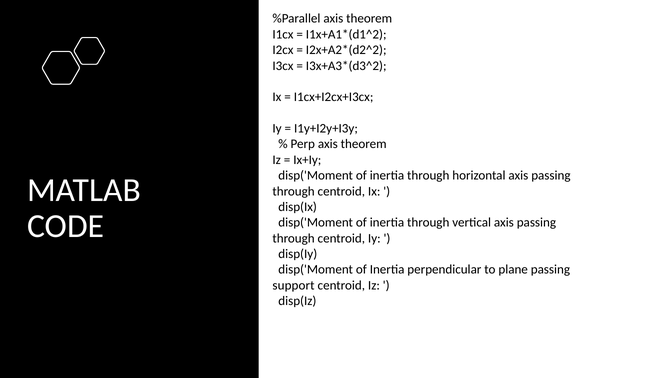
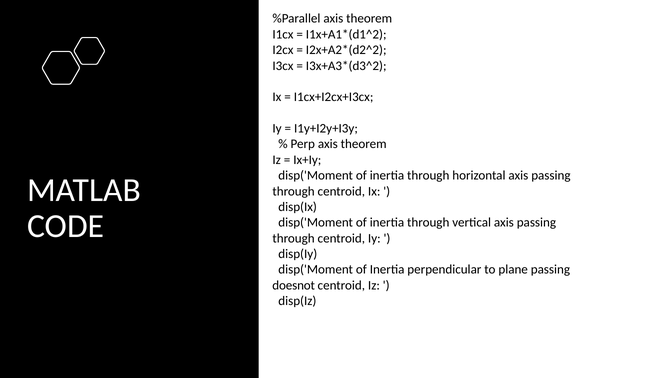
support: support -> doesnot (294, 285)
